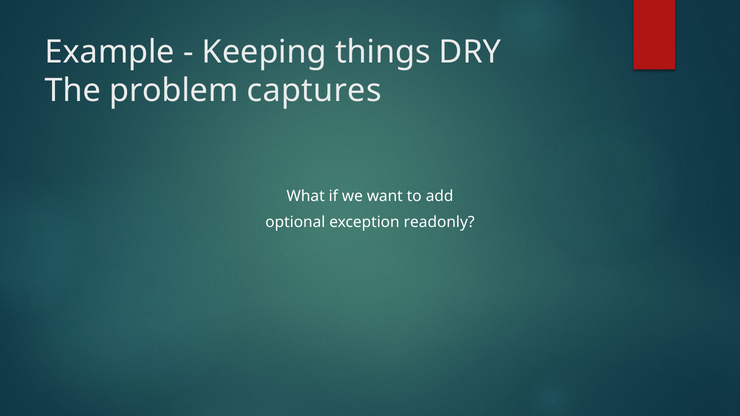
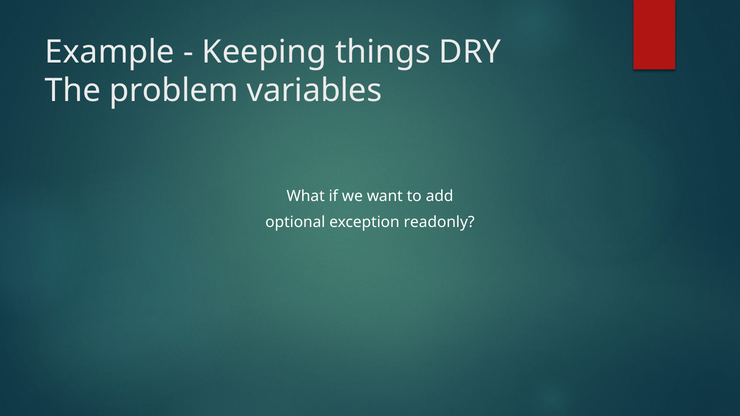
captures: captures -> variables (314, 91)
